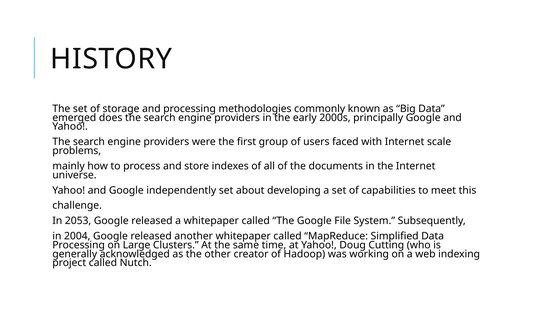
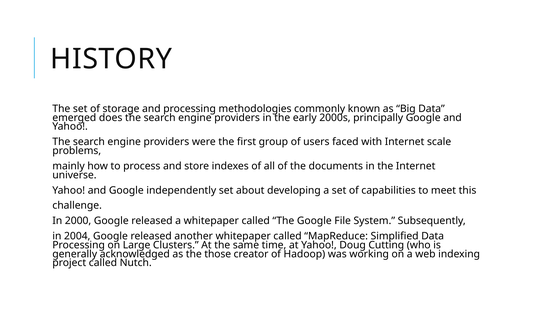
2053: 2053 -> 2000 (78, 221)
other: other -> those (218, 254)
